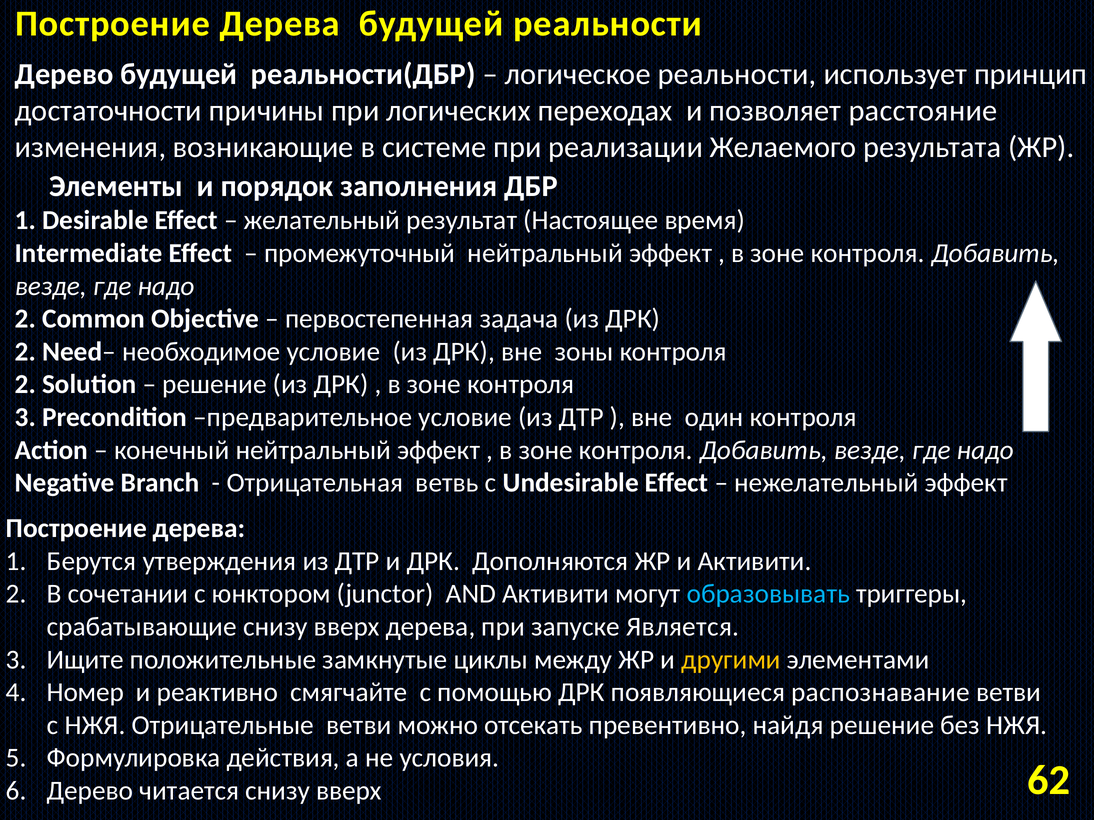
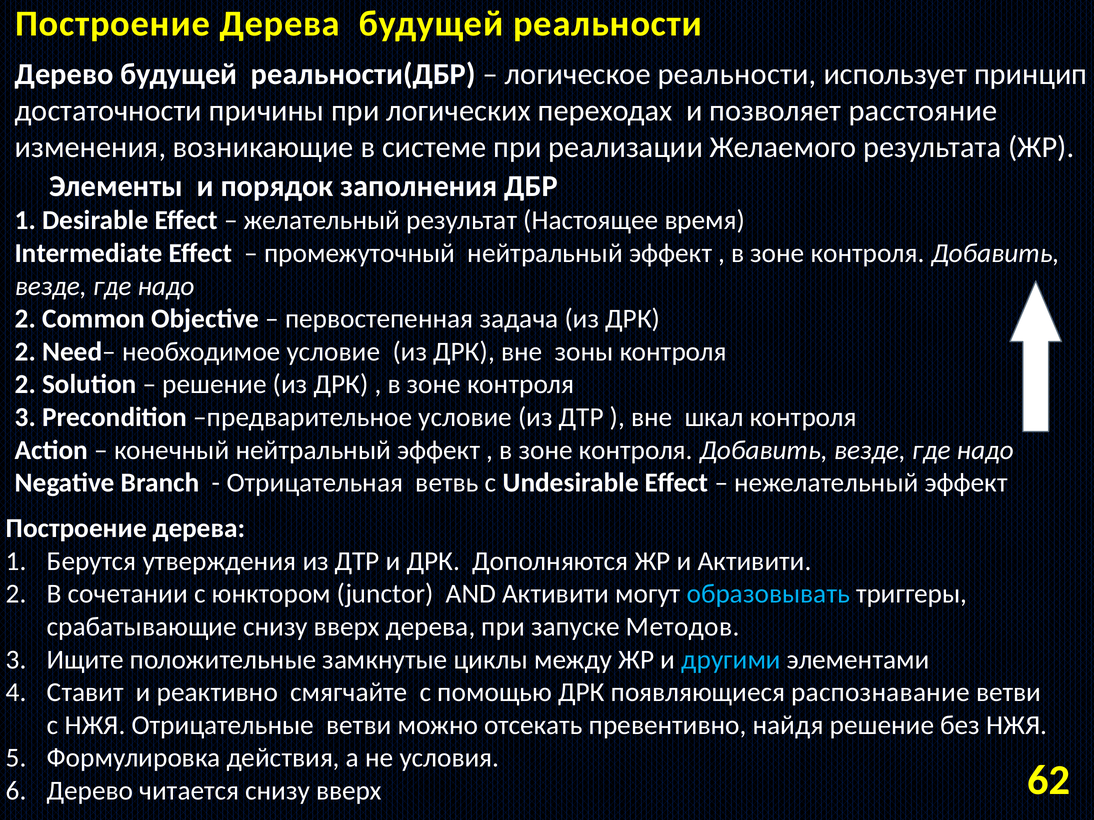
один: один -> шкал (714, 418)
Является: Является -> Методов (683, 627)
другими colour: yellow -> light blue (731, 660)
Номер: Номер -> Ставит (85, 693)
